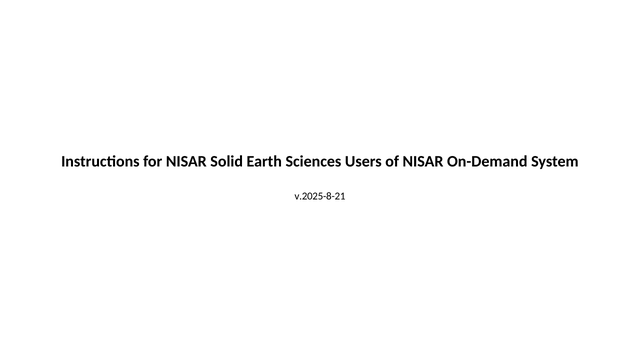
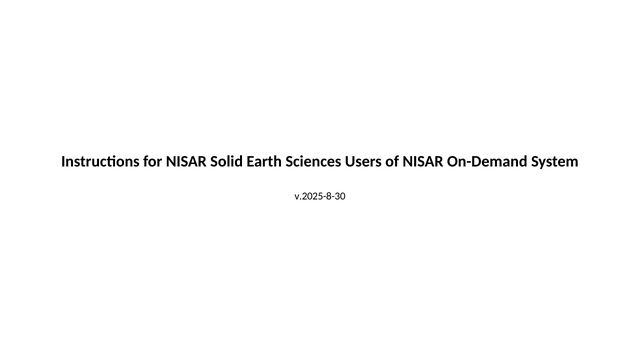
v.2025-8-21: v.2025-8-21 -> v.2025-8-30 (320, 196)
